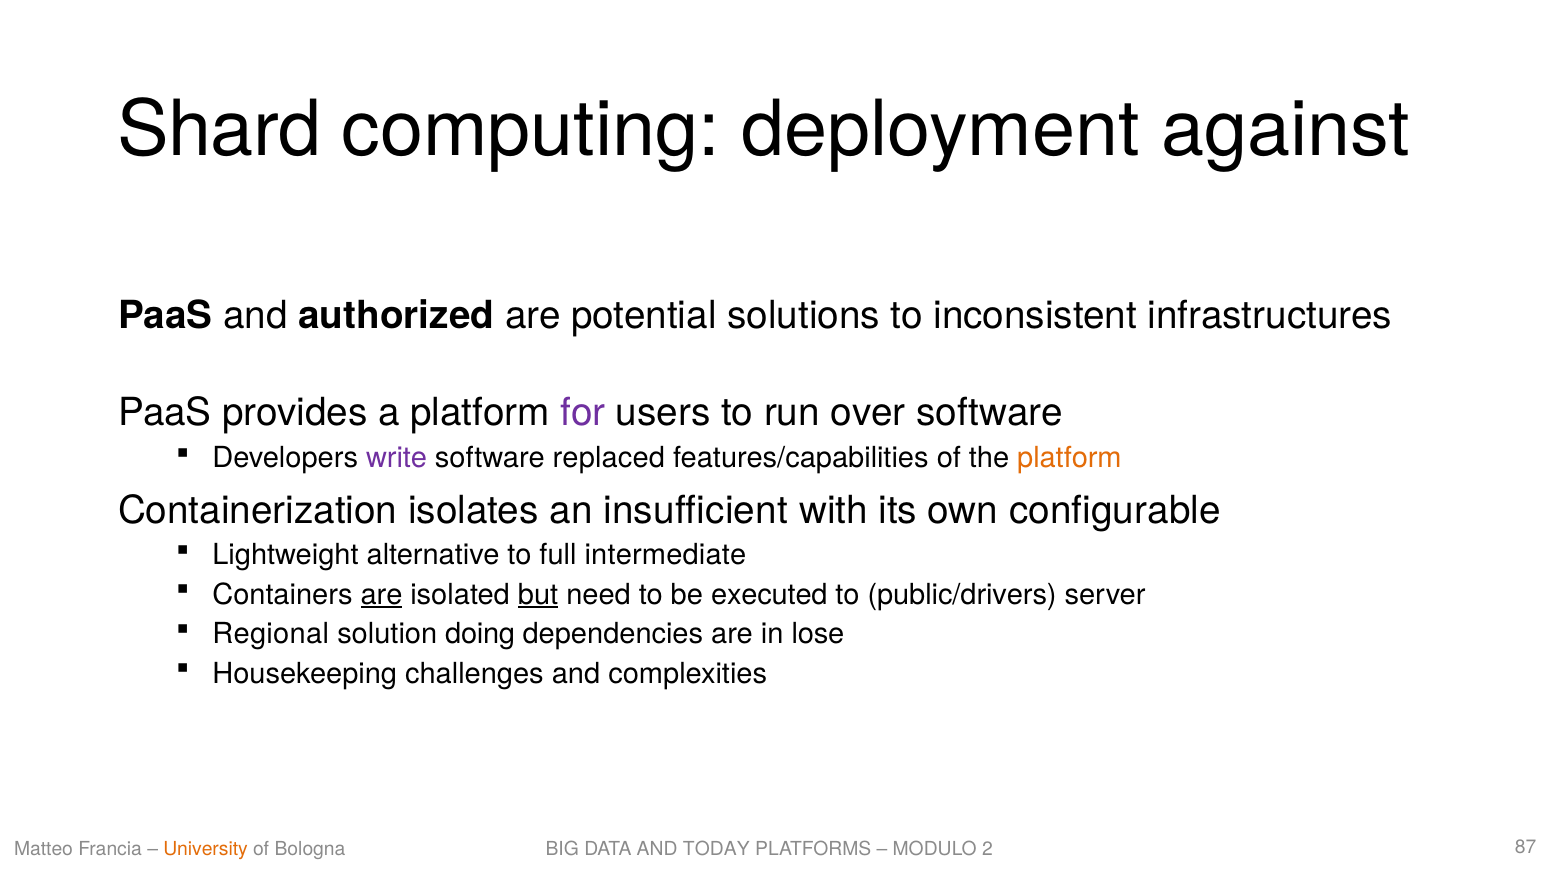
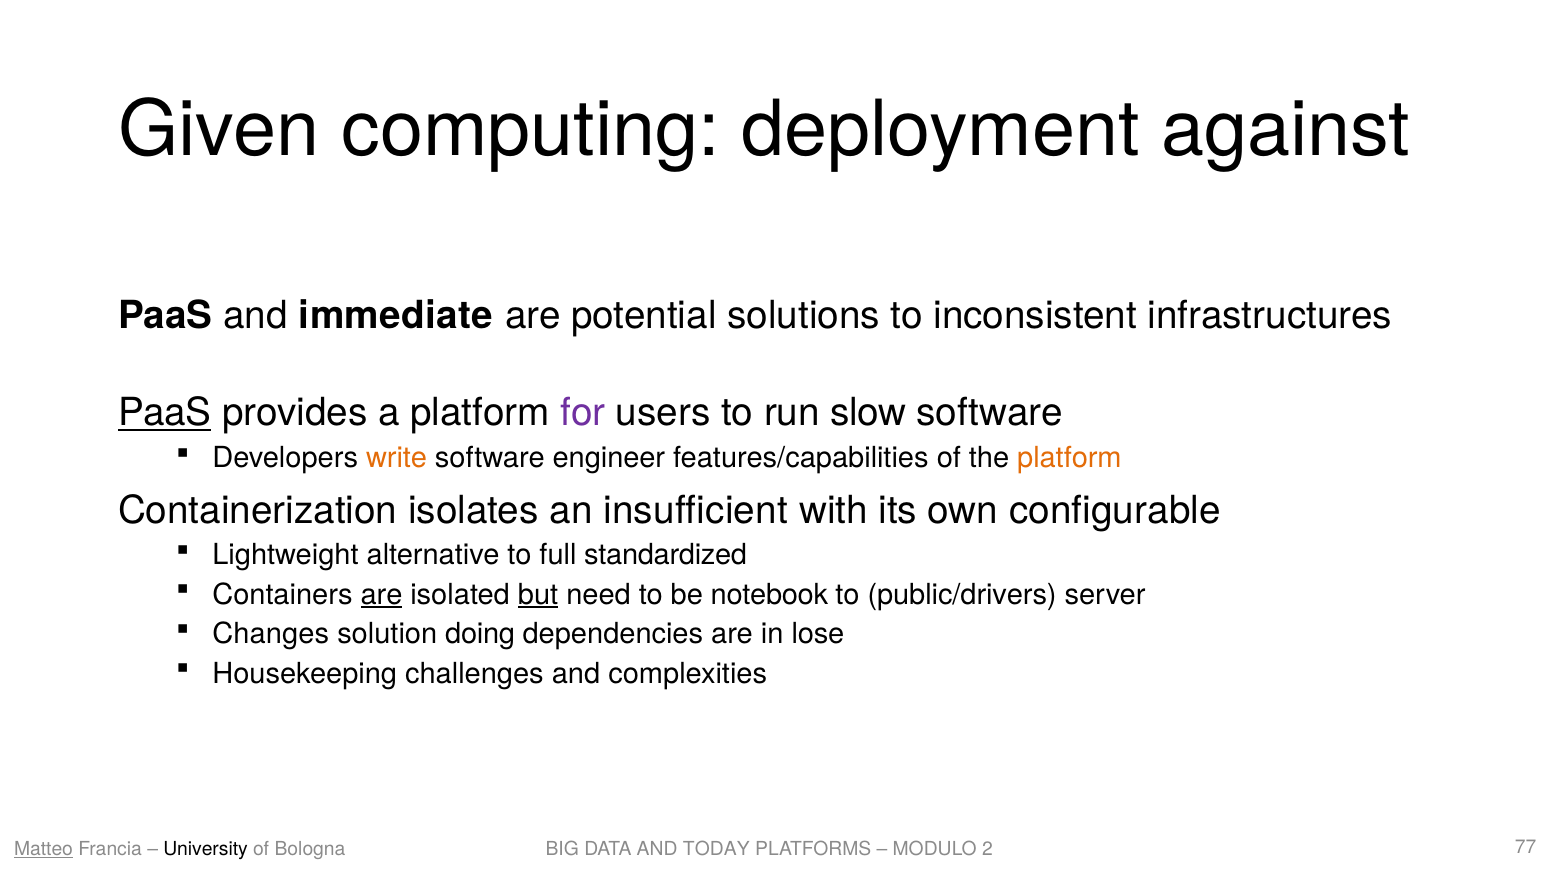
Shard: Shard -> Given (219, 130)
authorized: authorized -> immediate (396, 316)
PaaS underline: none -> present (165, 413)
over: over -> slow (868, 413)
write colour: purple -> orange (397, 458)
replaced: replaced -> engineer (609, 458)
intermediate: intermediate -> standardized (666, 555)
executed: executed -> notebook (769, 594)
Regional: Regional -> Changes (271, 634)
Matteo underline: none -> present (44, 849)
University colour: orange -> black (206, 849)
87: 87 -> 77 (1526, 847)
